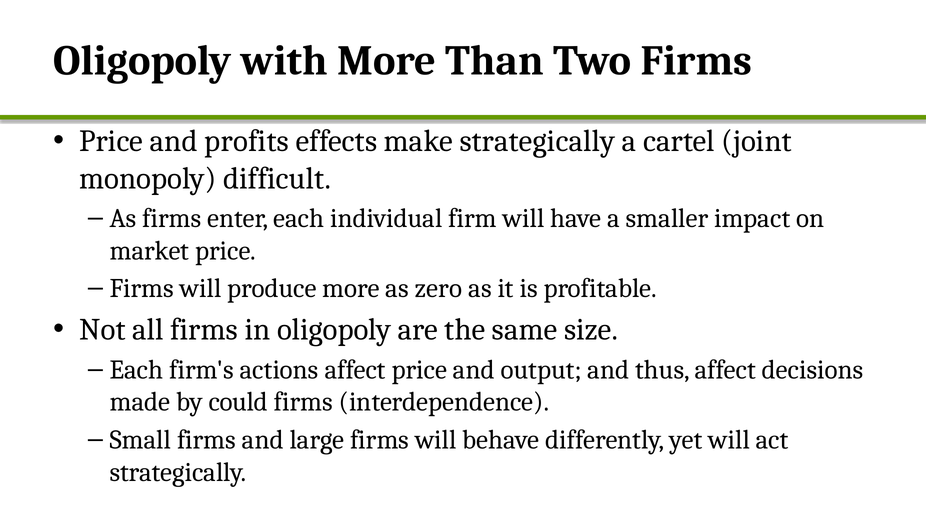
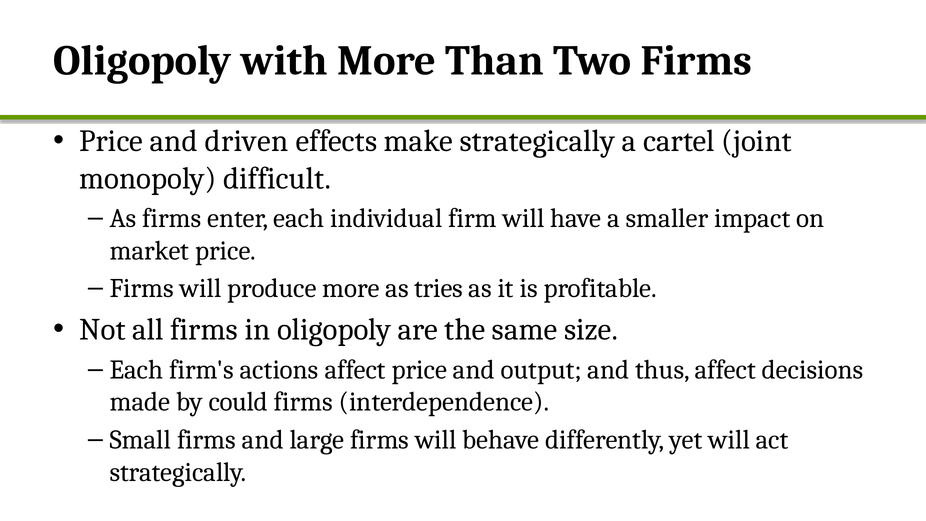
profits: profits -> driven (247, 141)
zero: zero -> tries (439, 288)
